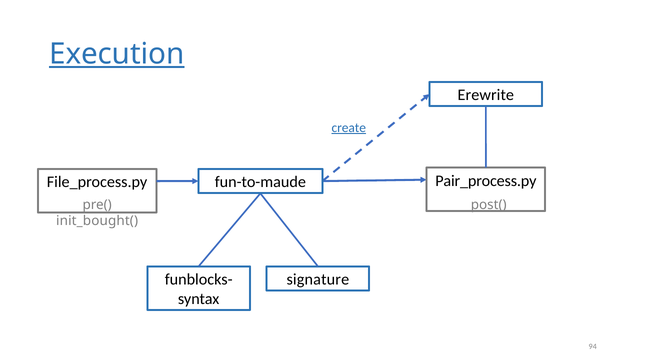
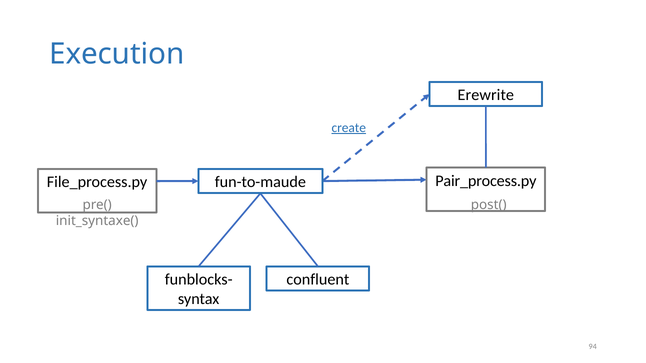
Execution underline: present -> none (117, 54)
init_bought(: init_bought( -> init_syntaxe( (97, 221)
signature: signature -> confluent (318, 280)
